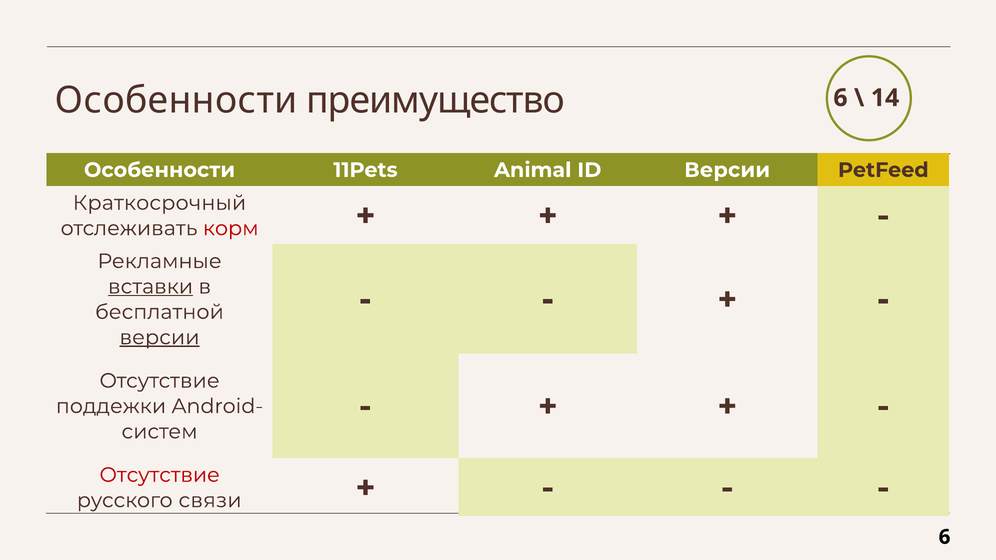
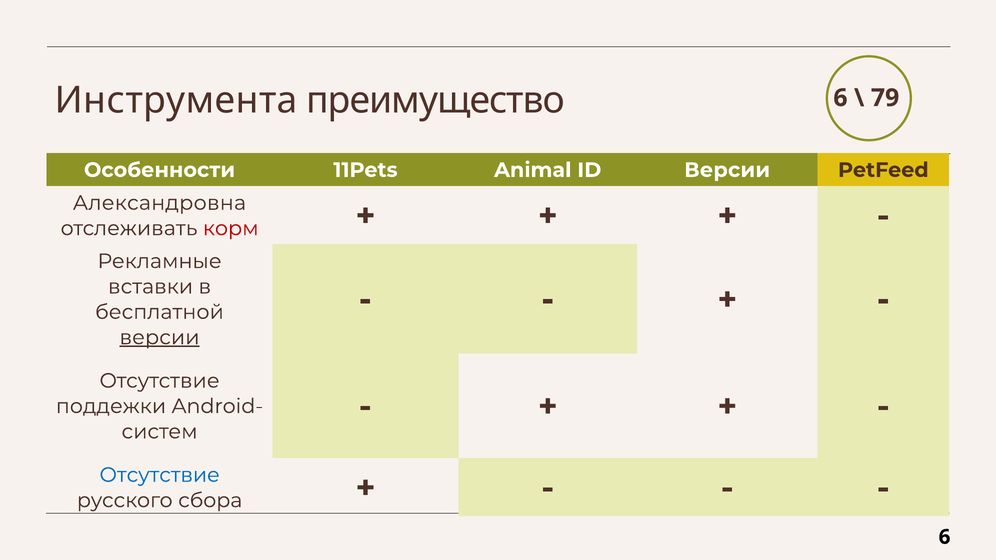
Особенности: Особенности -> Инструмента (176, 100)
14: 14 -> 79 (885, 98)
Краткосрочный: Краткосрочный -> Александровна (159, 203)
вставки underline: present -> none (151, 287)
Отсутствие colour: red -> blue (160, 475)
связи: связи -> сбора (210, 501)
